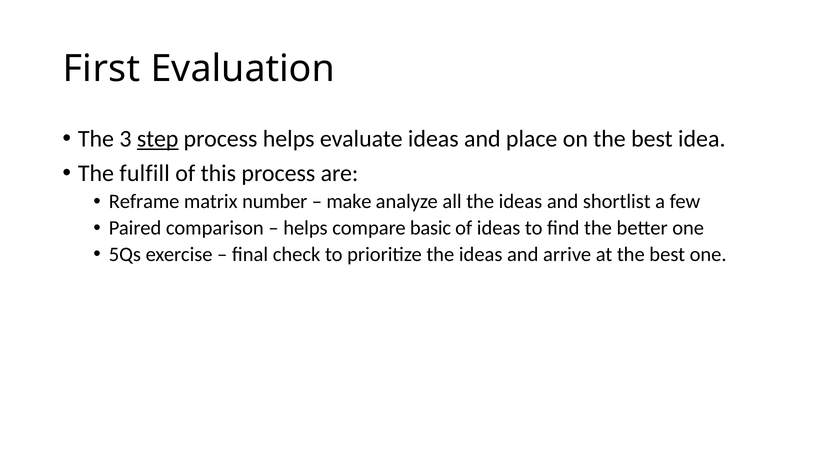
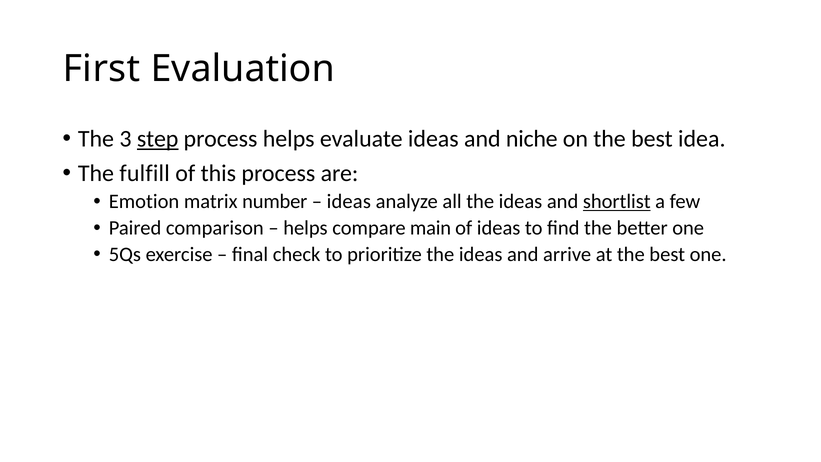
place: place -> niche (532, 139)
Reframe: Reframe -> Emotion (144, 202)
make: make -> ideas (349, 202)
shortlist underline: none -> present (617, 202)
basic: basic -> main (431, 228)
